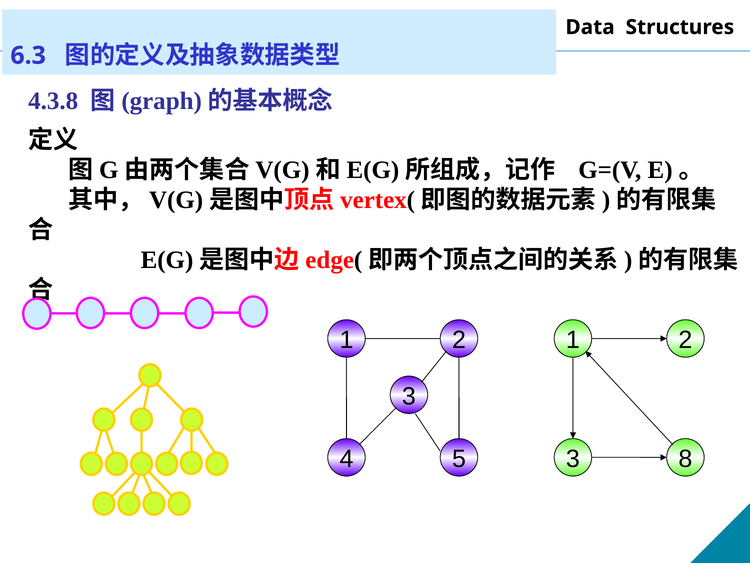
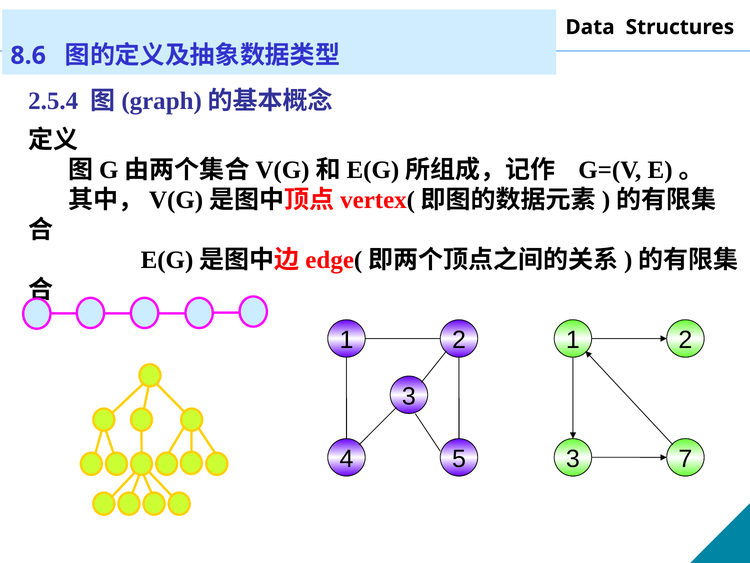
6.3: 6.3 -> 8.6 (28, 55)
4.3.8: 4.3.8 -> 2.5.4 (53, 101)
8: 8 -> 7 (685, 459)
